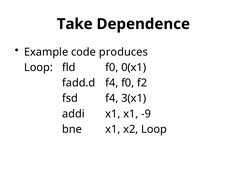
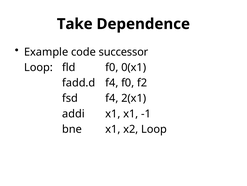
produces: produces -> successor (124, 52)
3(x1: 3(x1 -> 2(x1 (134, 98)
-9: -9 -> -1 (146, 113)
